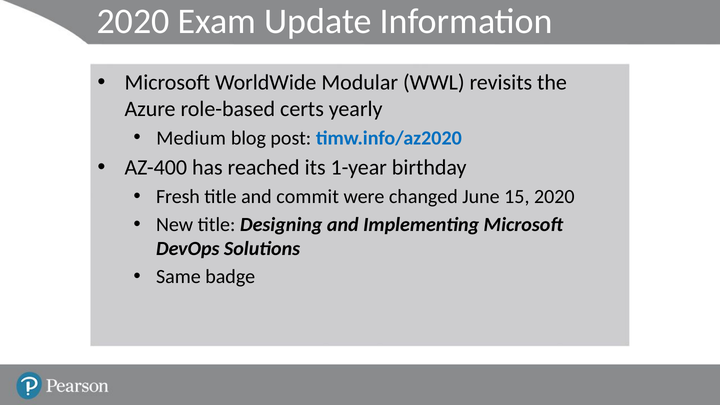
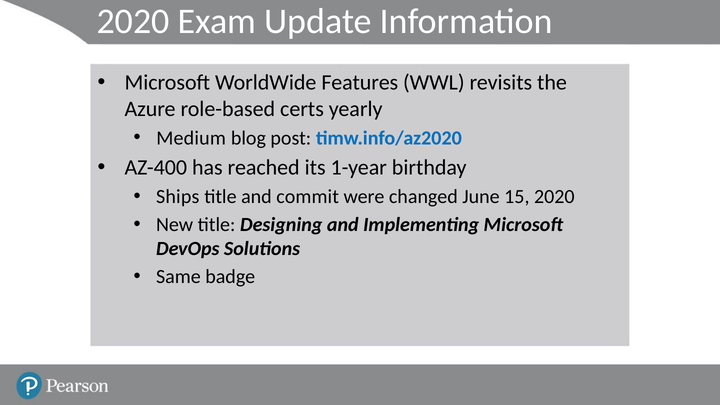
Modular: Modular -> Features (360, 82)
Fresh: Fresh -> Ships (178, 197)
